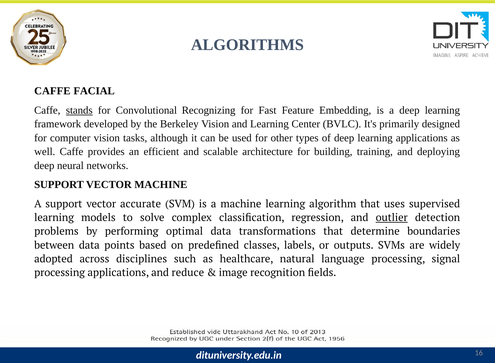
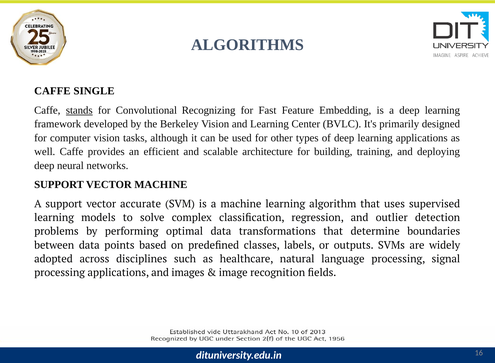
FACIAL: FACIAL -> SINGLE (94, 91)
outlier underline: present -> none (392, 217)
reduce: reduce -> images (188, 273)
